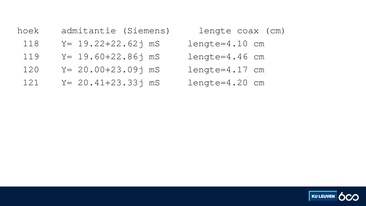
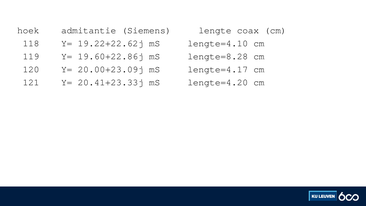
lengte=4.46: lengte=4.46 -> lengte=8.28 (218, 56)
